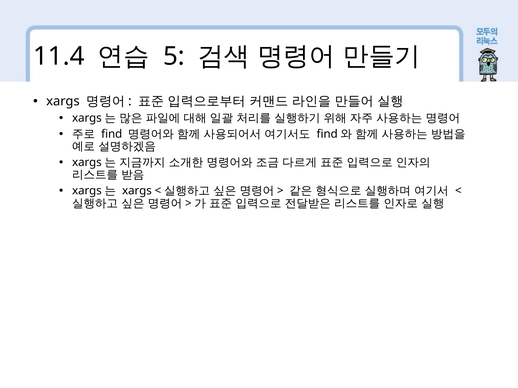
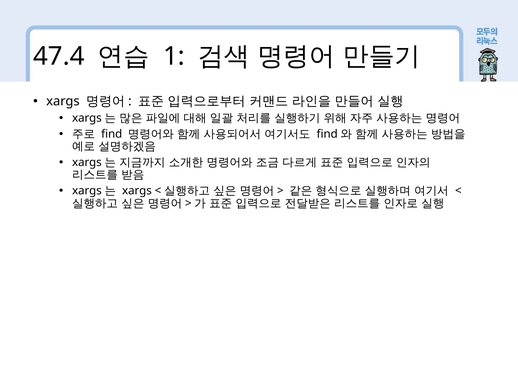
11.4: 11.4 -> 47.4 (59, 56)
5: 5 -> 1 (174, 56)
